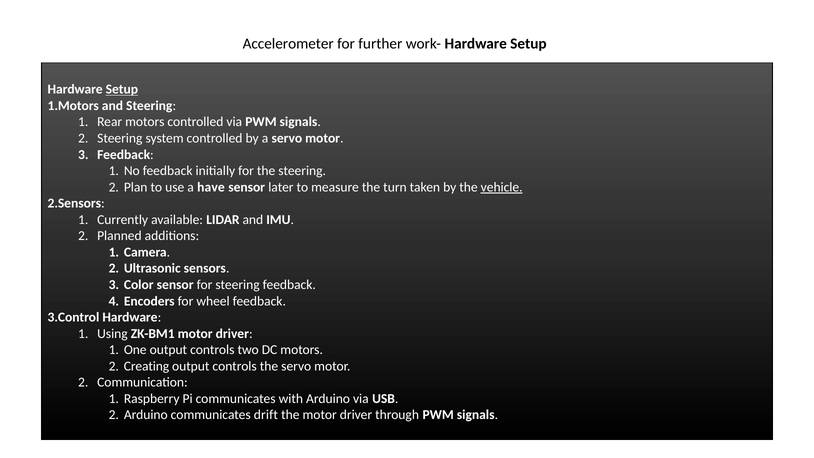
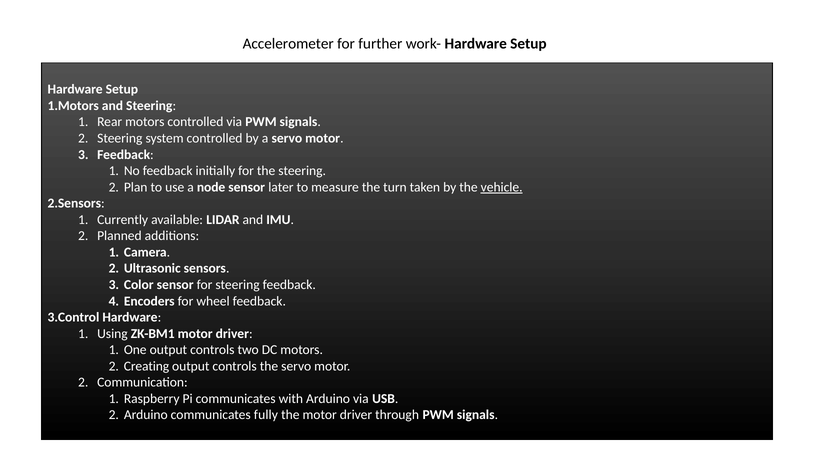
Setup underline: present -> none (122, 89)
have: have -> node (211, 187)
drift: drift -> fully (266, 415)
